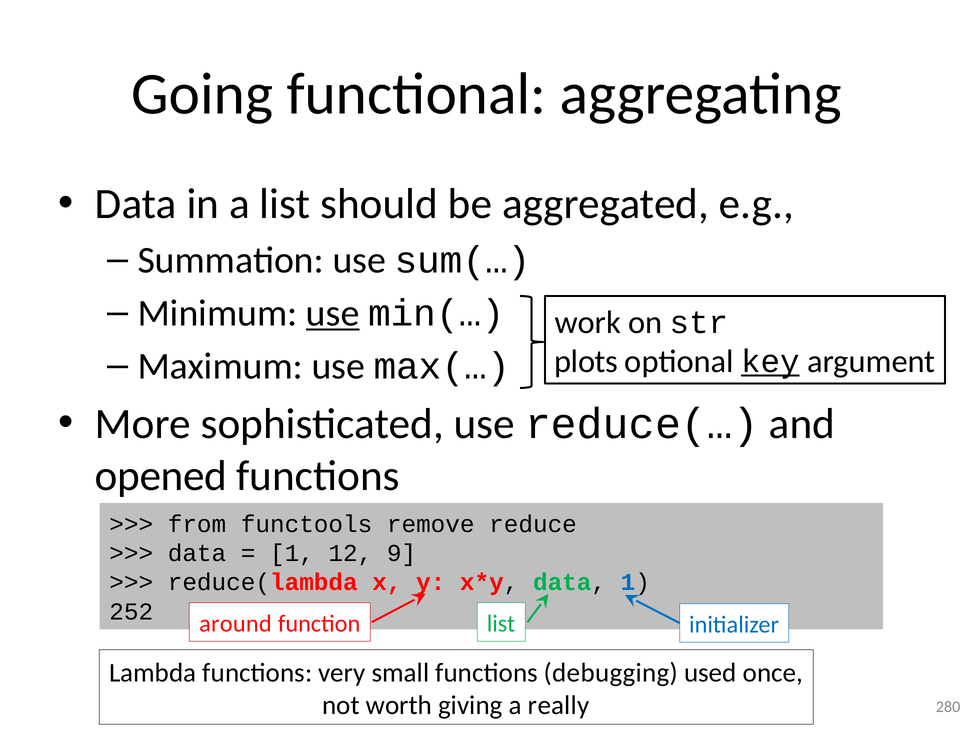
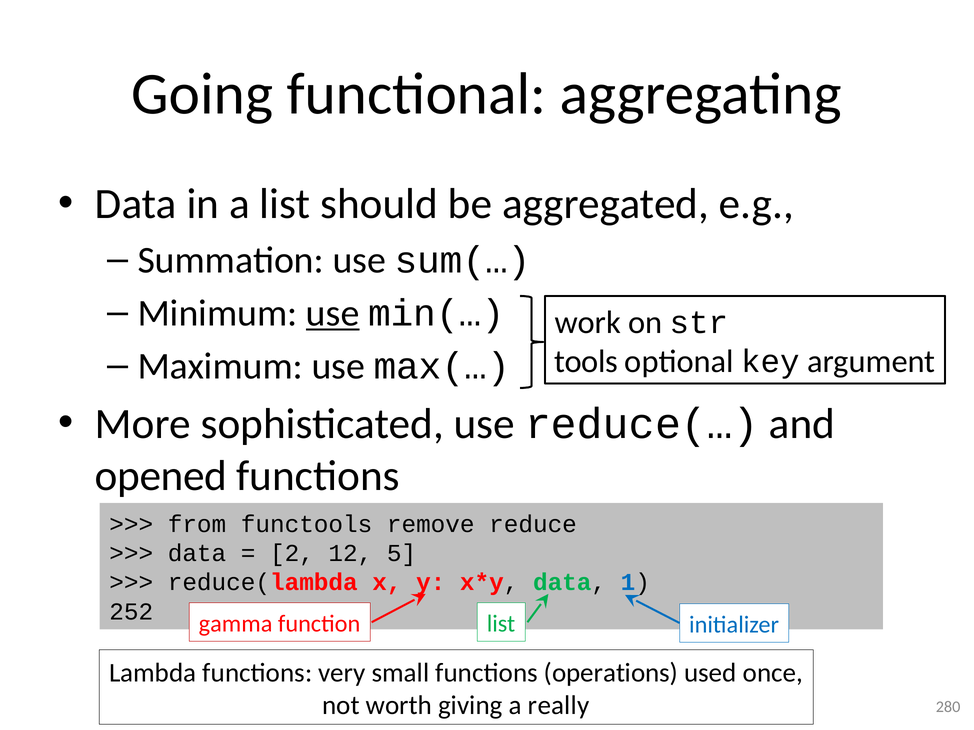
plots: plots -> tools (586, 362)
key underline: present -> none (770, 362)
1: 1 -> 2 (292, 554)
9: 9 -> 5 (402, 554)
around: around -> gamma (236, 624)
debugging: debugging -> operations (611, 673)
